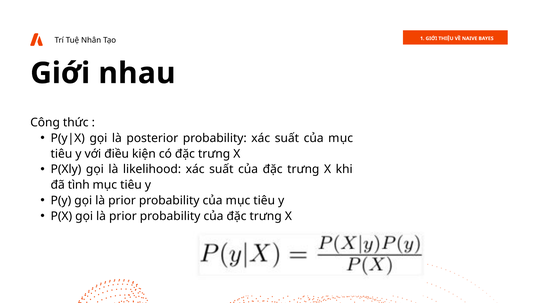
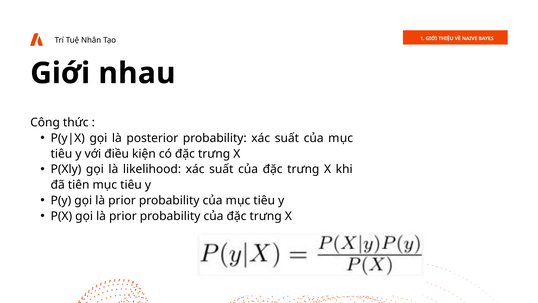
tình: tình -> tiên (79, 185)
